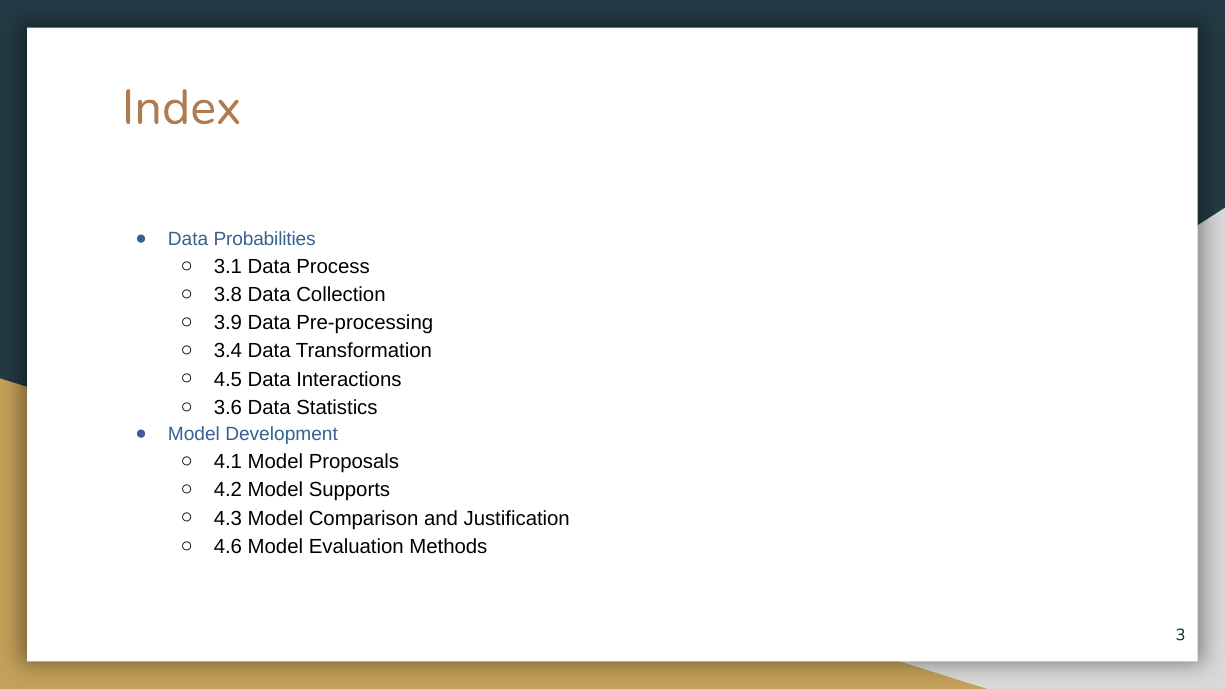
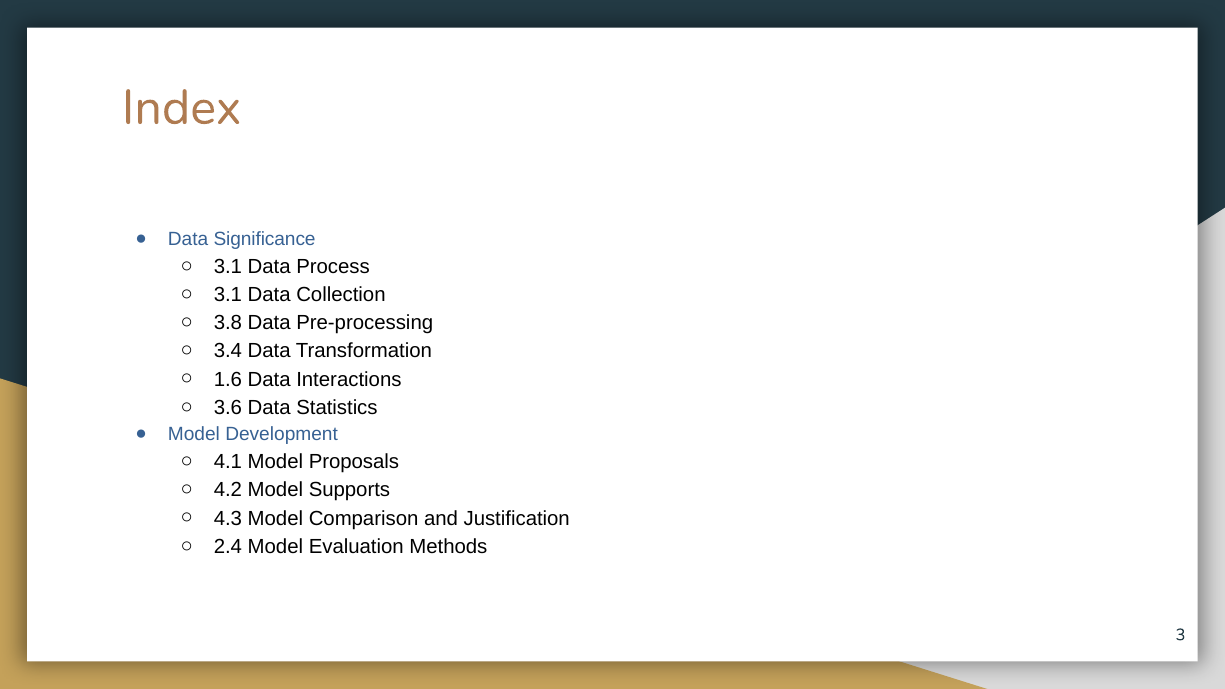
Probabilities: Probabilities -> Significance (265, 239)
3.8: 3.8 -> 3.1 (228, 295)
3.9: 3.9 -> 3.8 (228, 323)
4.5: 4.5 -> 1.6 (228, 379)
4.6: 4.6 -> 2.4 (228, 547)
